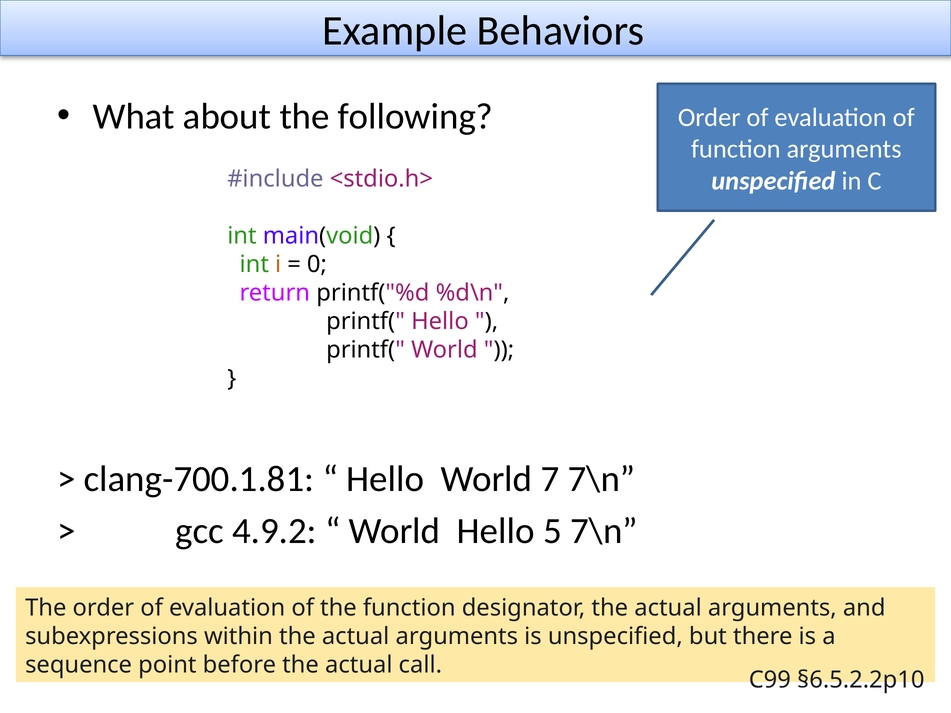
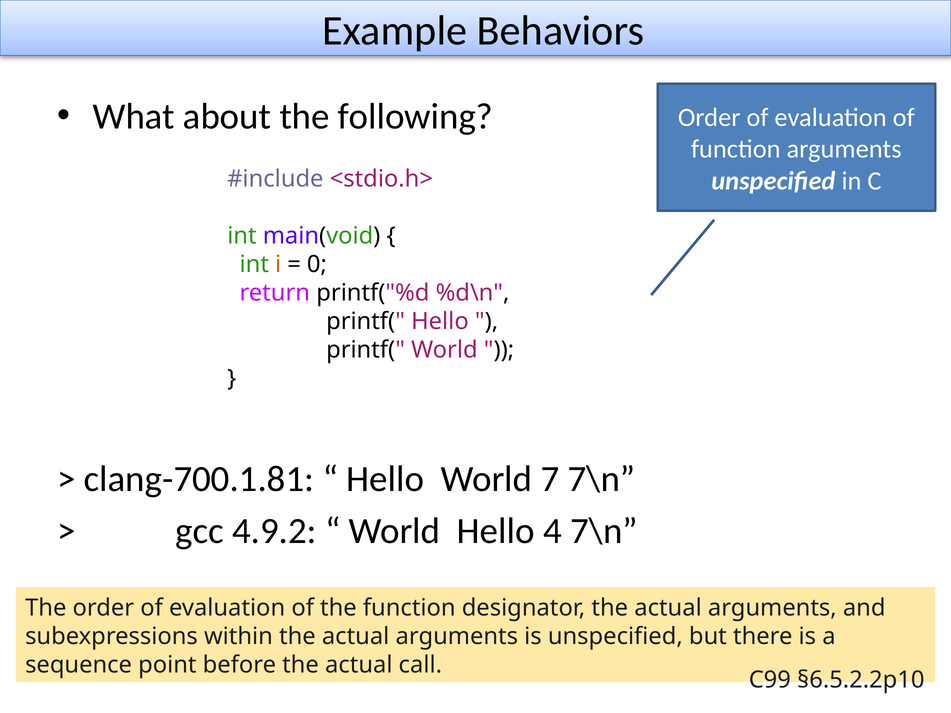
5: 5 -> 4 (552, 531)
